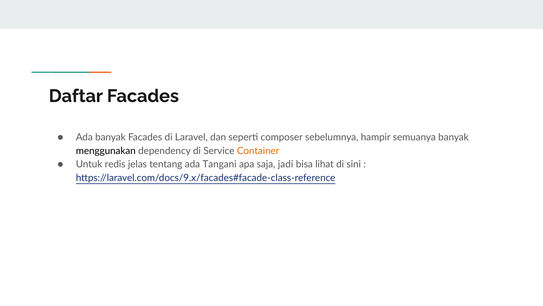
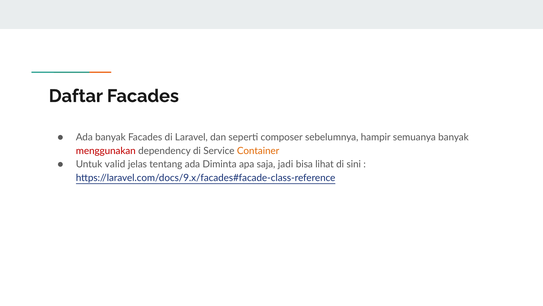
menggunakan colour: black -> red (106, 151)
redis: redis -> valid (115, 164)
Tangani: Tangani -> Diminta (220, 164)
